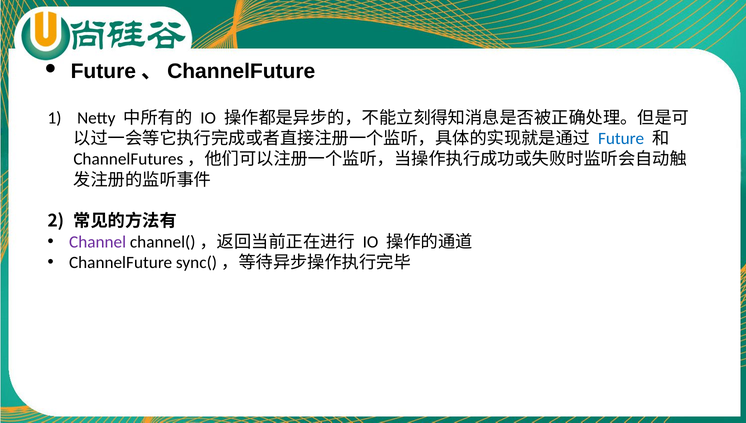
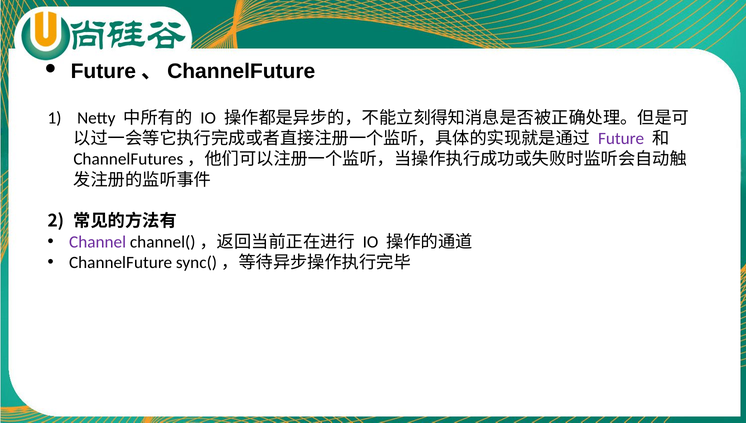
Future colour: blue -> purple (621, 139)
